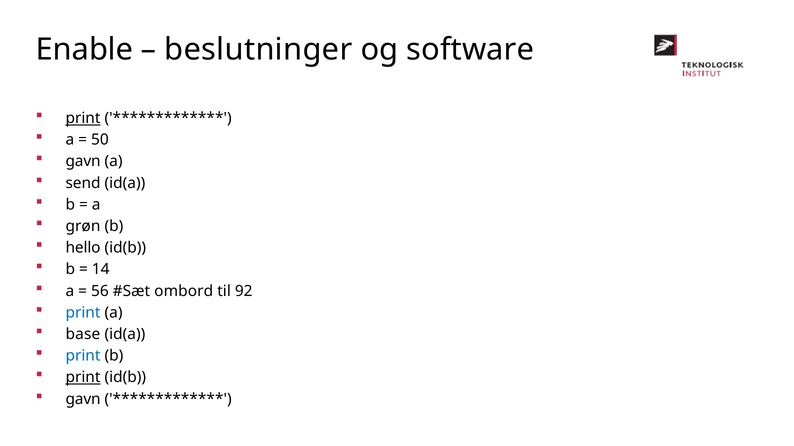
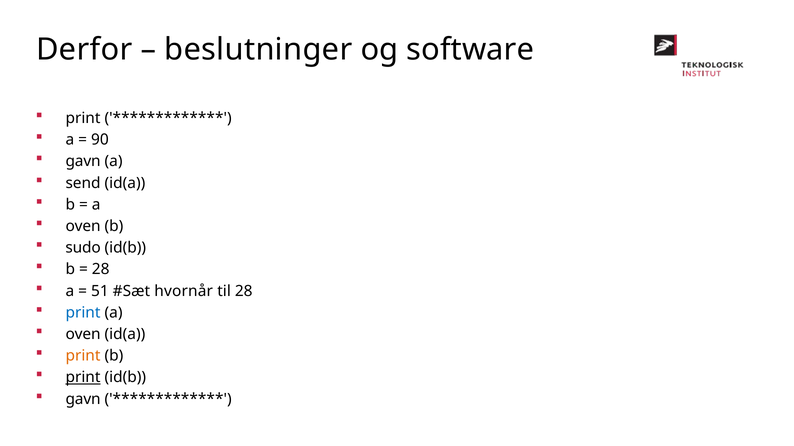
Enable: Enable -> Derfor (84, 49)
print underline: present -> none (83, 118)
50: 50 -> 90 (100, 140)
grøn: grøn -> oven (83, 227)
hello: hello -> sudo (83, 248)
14: 14 -> 28 (101, 270)
56: 56 -> 51 (100, 291)
ombord: ombord -> hvornår (184, 291)
til 92: 92 -> 28 (244, 291)
base: base -> oven (83, 335)
print colour: blue -> orange (83, 356)
